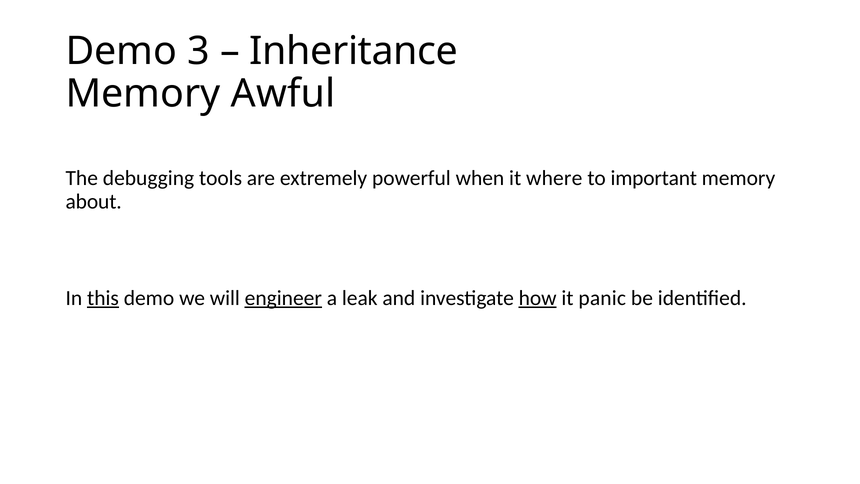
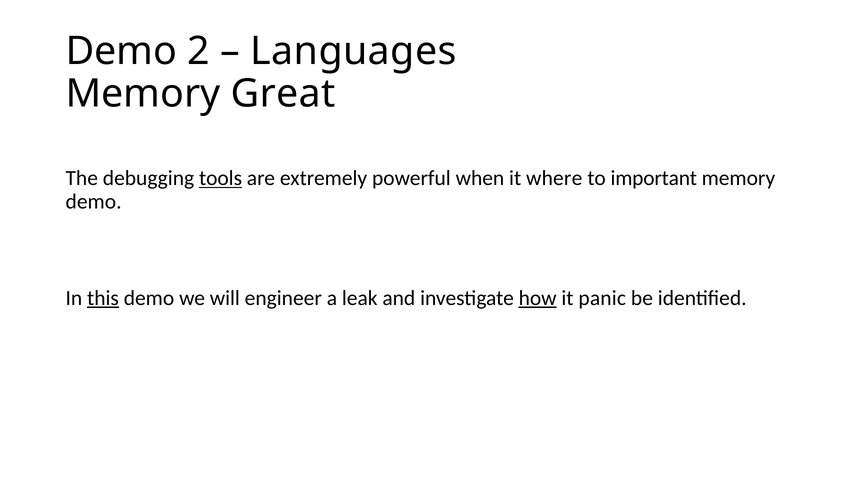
3: 3 -> 2 (199, 51)
Inheritance: Inheritance -> Languages (353, 51)
Awful: Awful -> Great (283, 94)
tools underline: none -> present (221, 178)
about: about -> demo (94, 201)
engineer underline: present -> none (283, 298)
